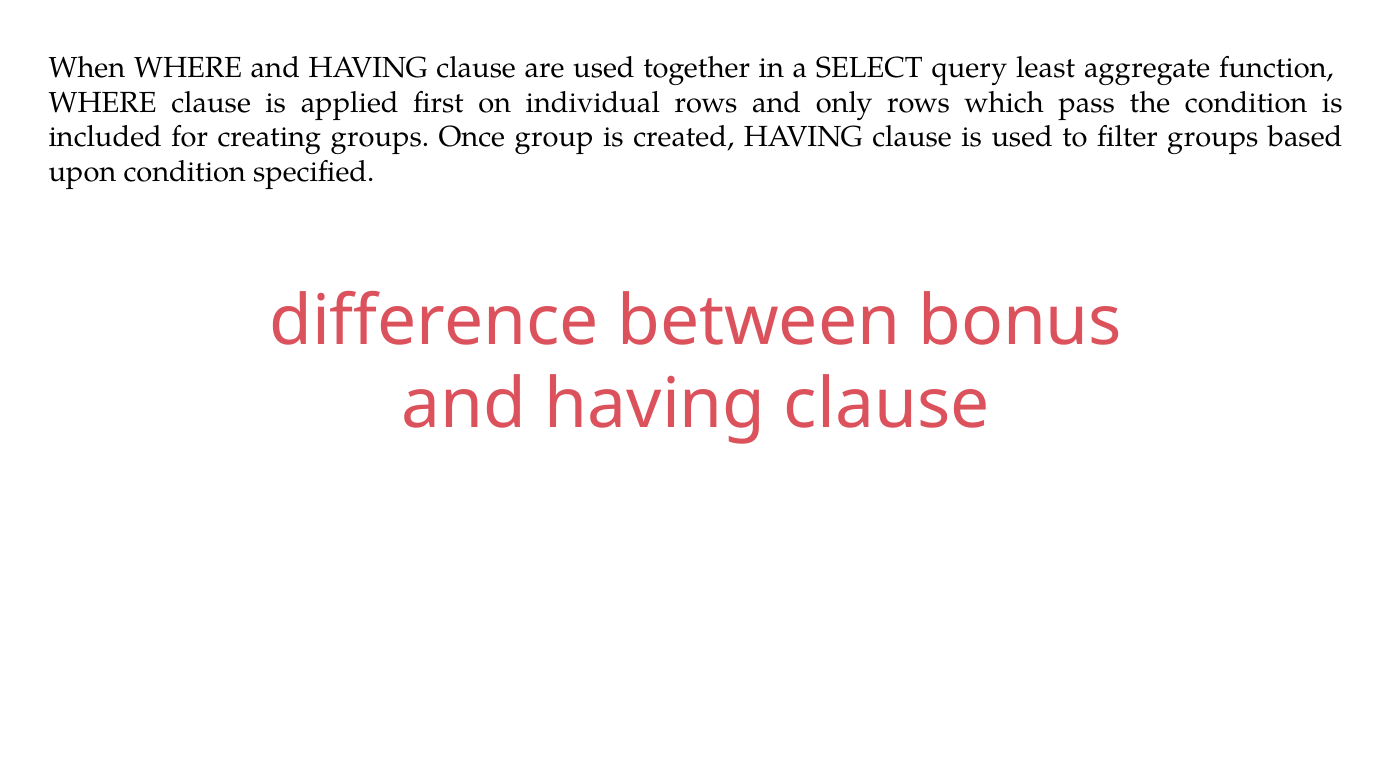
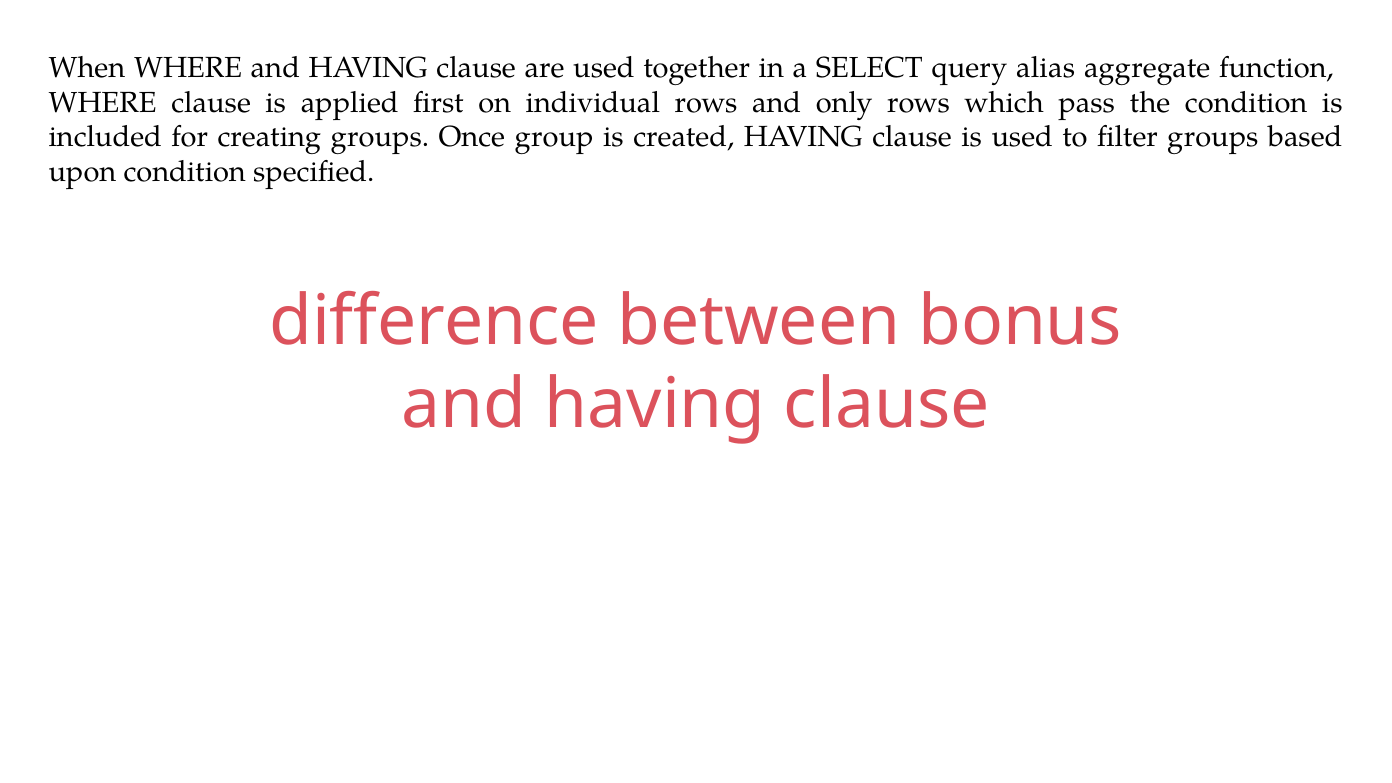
least: least -> alias (1046, 68)
